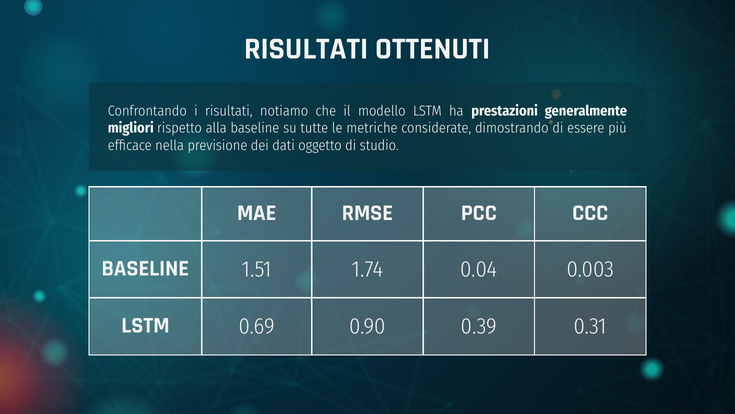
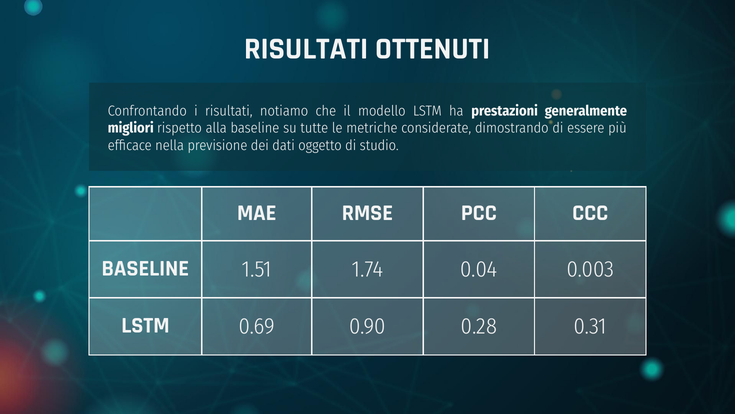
0.39: 0.39 -> 0.28 (479, 326)
